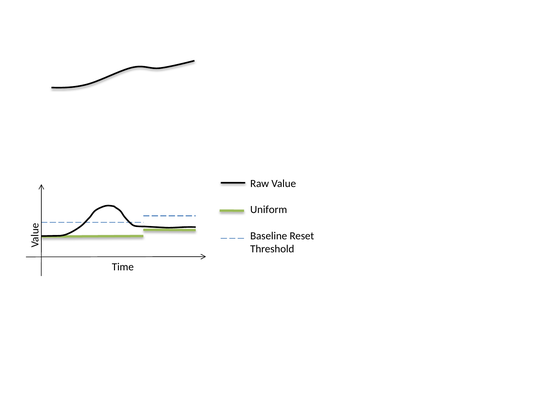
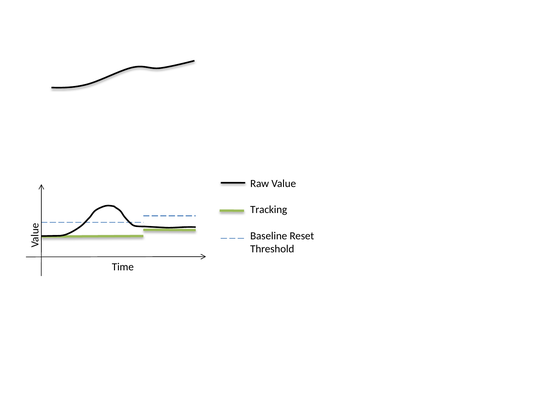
Uniform: Uniform -> Tracking (269, 210)
